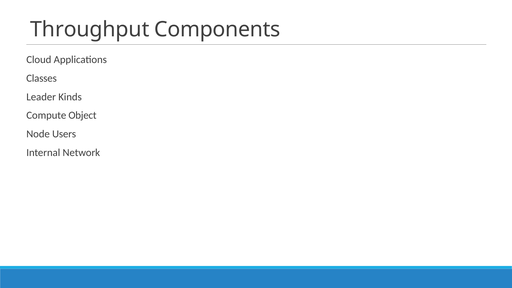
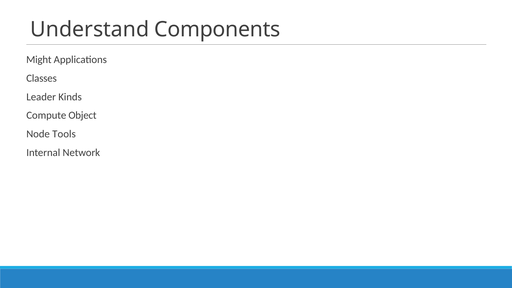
Throughput: Throughput -> Understand (90, 29)
Cloud: Cloud -> Might (39, 60)
Users: Users -> Tools (64, 134)
